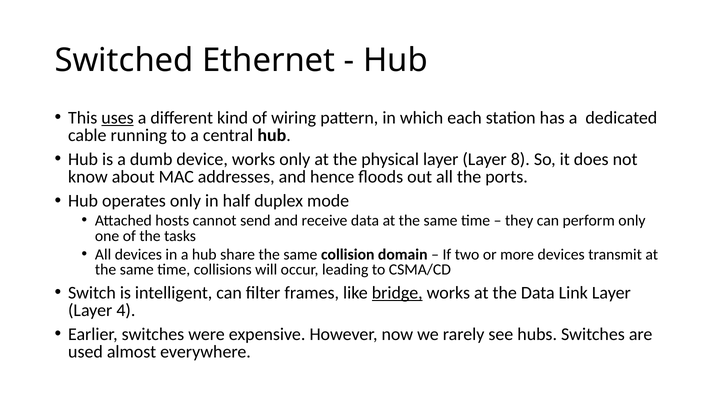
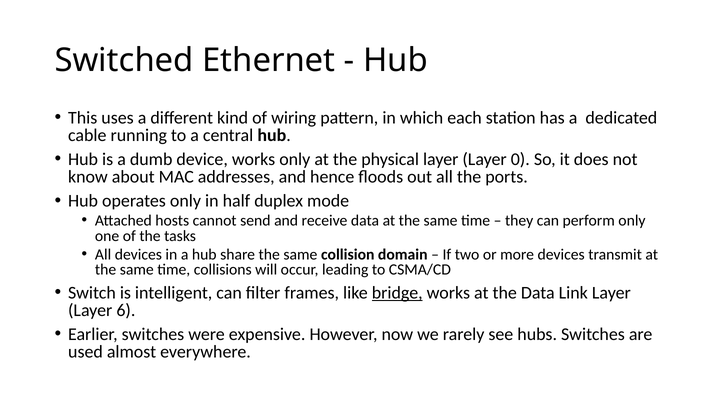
uses underline: present -> none (118, 118)
8: 8 -> 0 (520, 160)
4: 4 -> 6 (126, 310)
